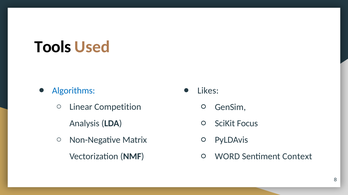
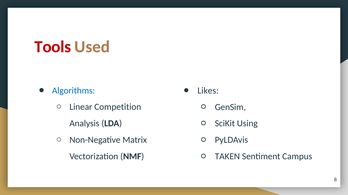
Tools colour: black -> red (53, 47)
Focus: Focus -> Using (247, 124)
WORD: WORD -> TAKEN (227, 157)
Context: Context -> Campus (297, 157)
